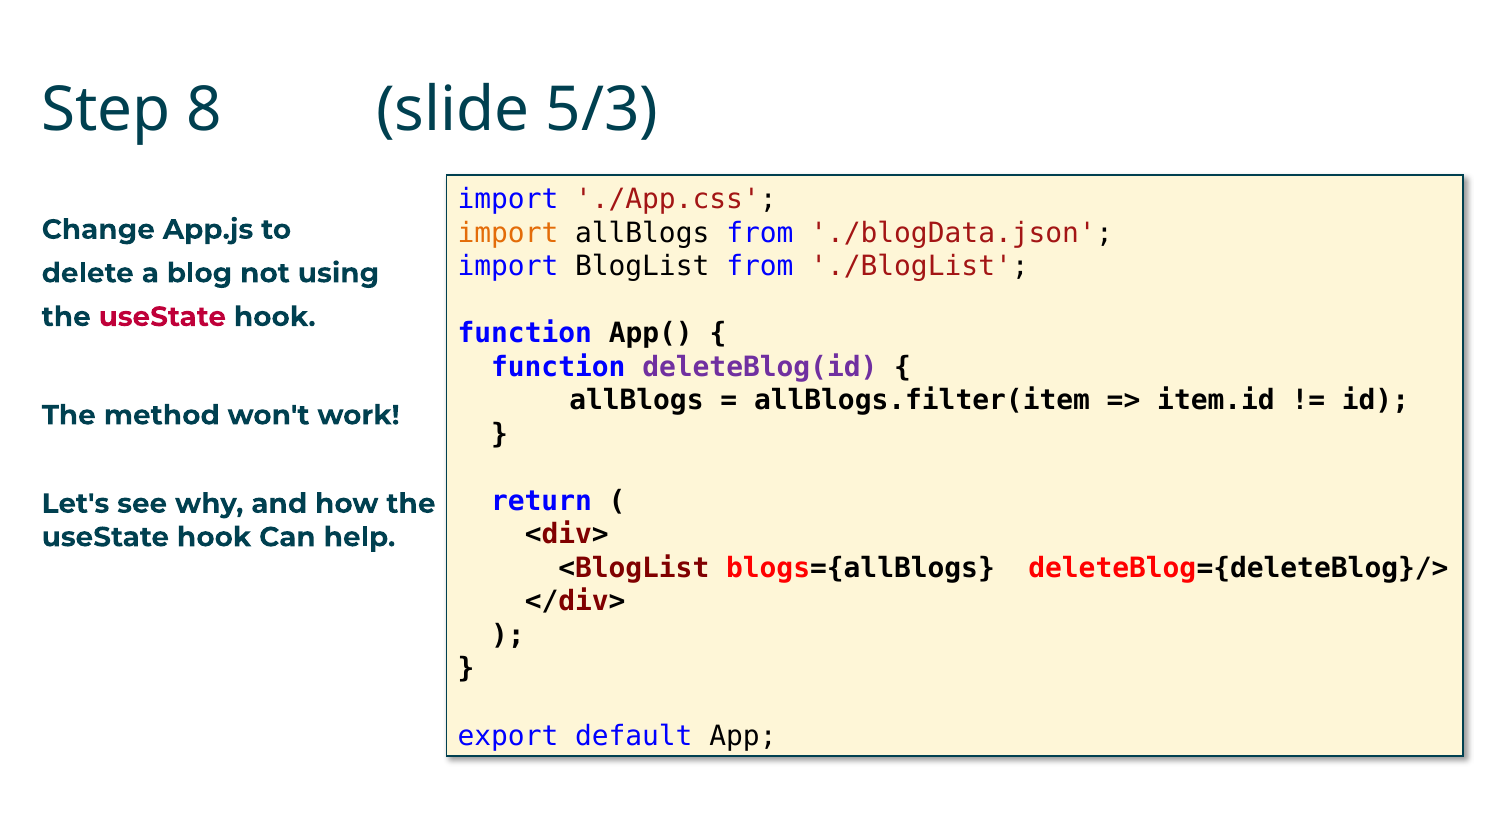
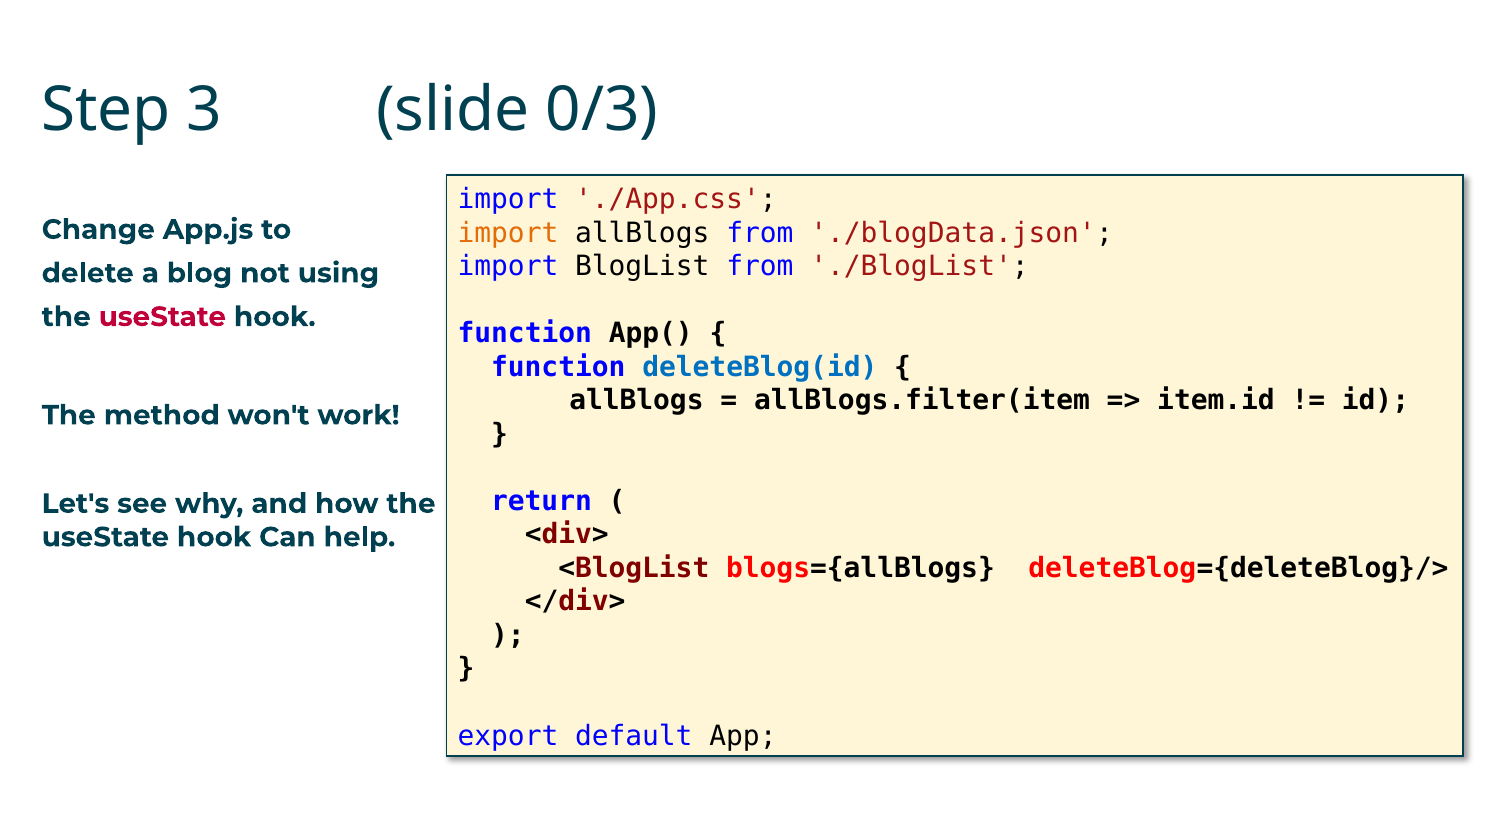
8: 8 -> 3 (205, 110)
5/3: 5/3 -> 0/3 (602, 110)
deleteBlog(id colour: purple -> blue (760, 367)
